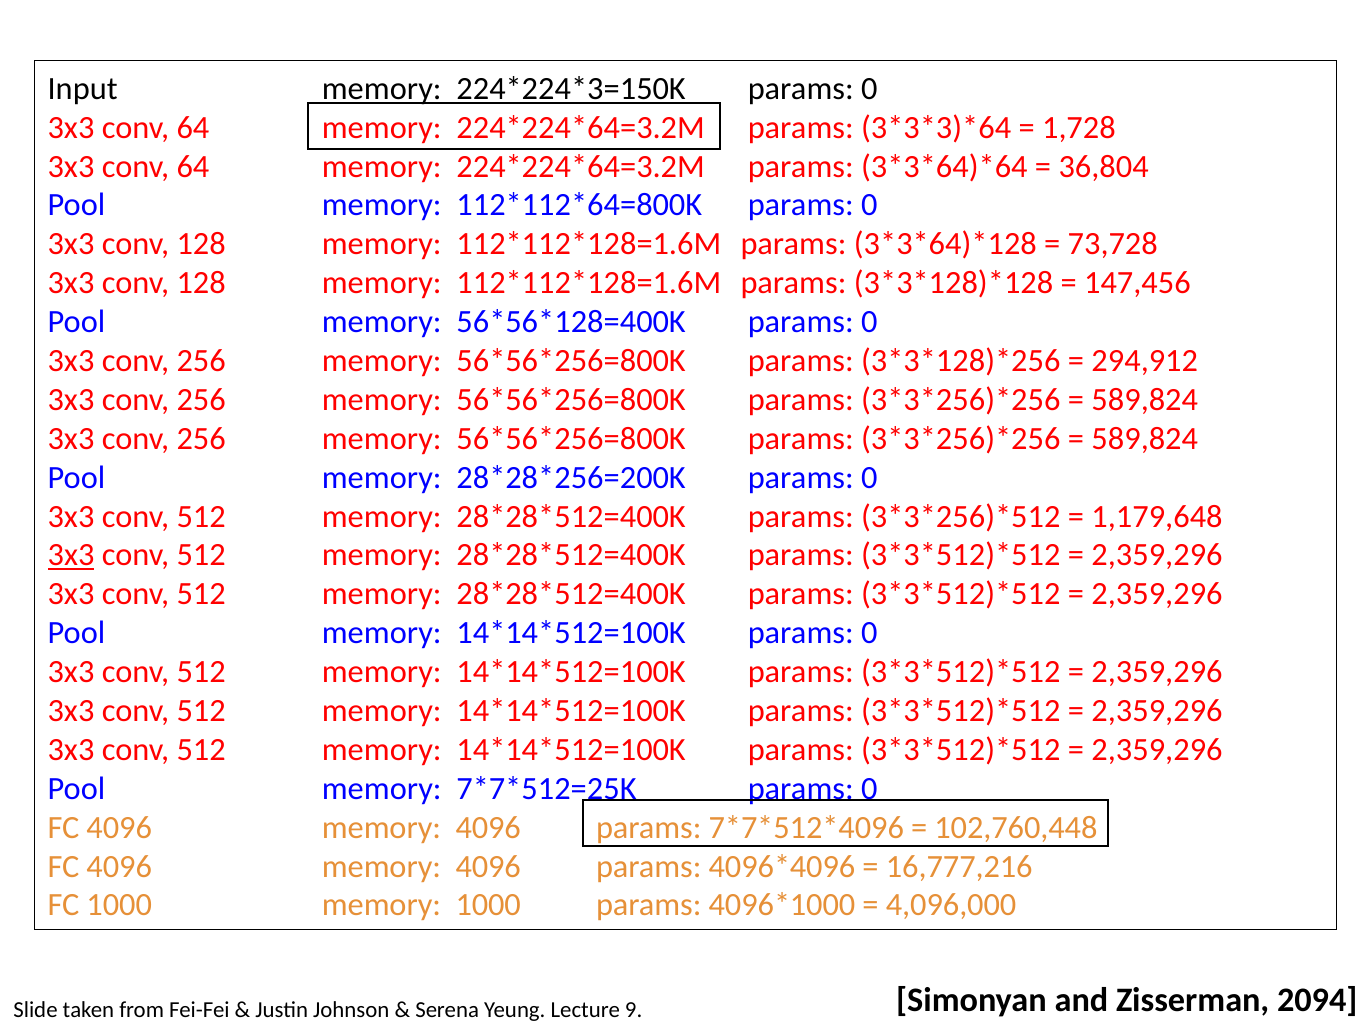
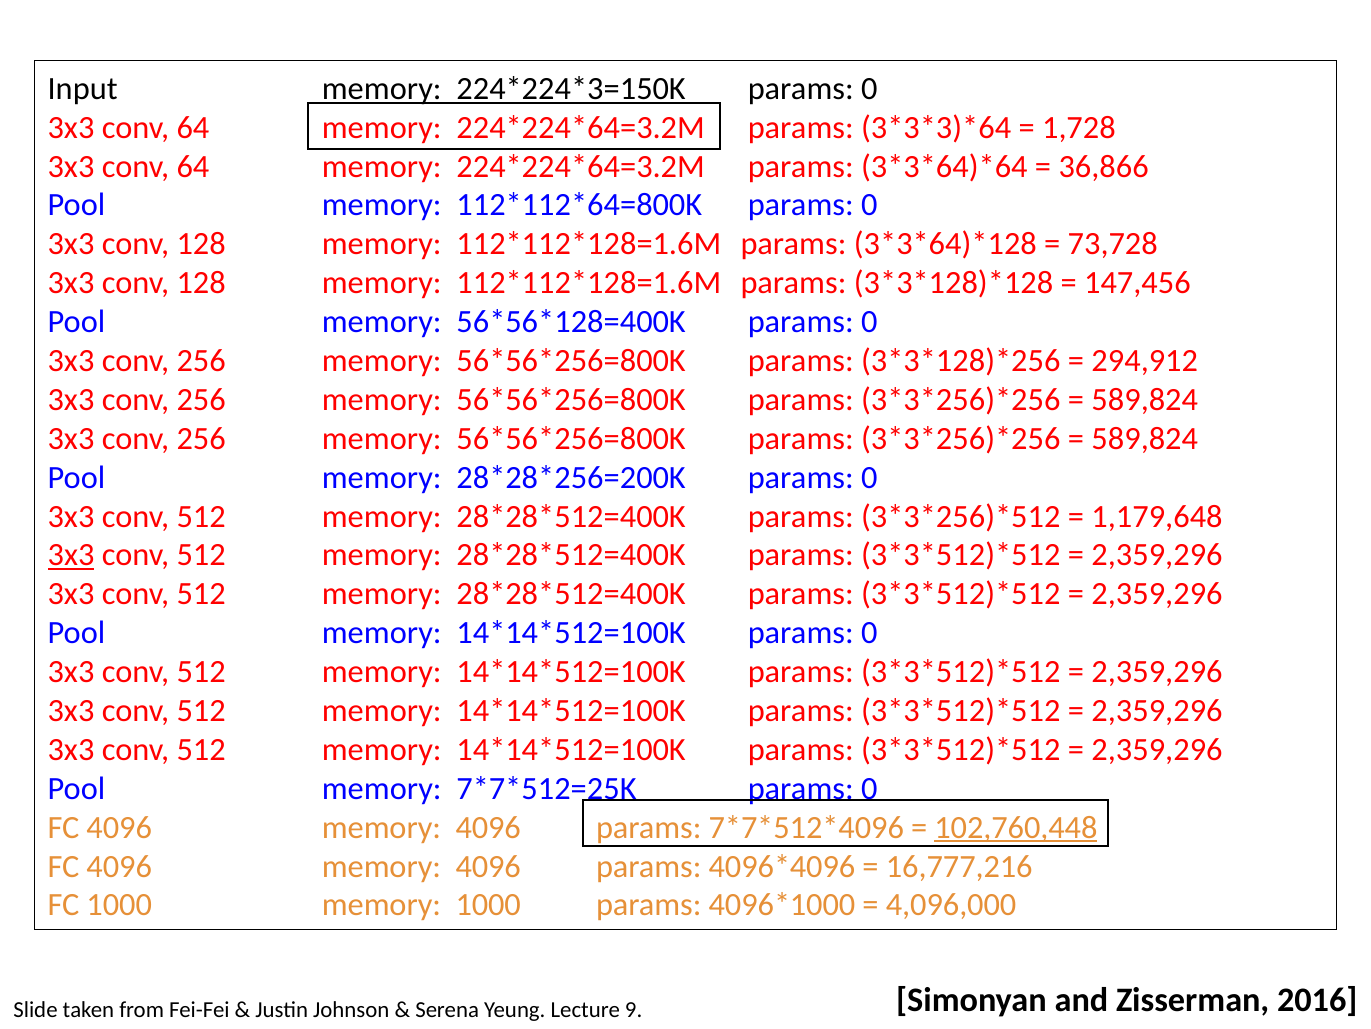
36,804: 36,804 -> 36,866 (1104, 166)
102,760,448 underline: none -> present (1016, 827)
2094: 2094 -> 2016 (1317, 999)
